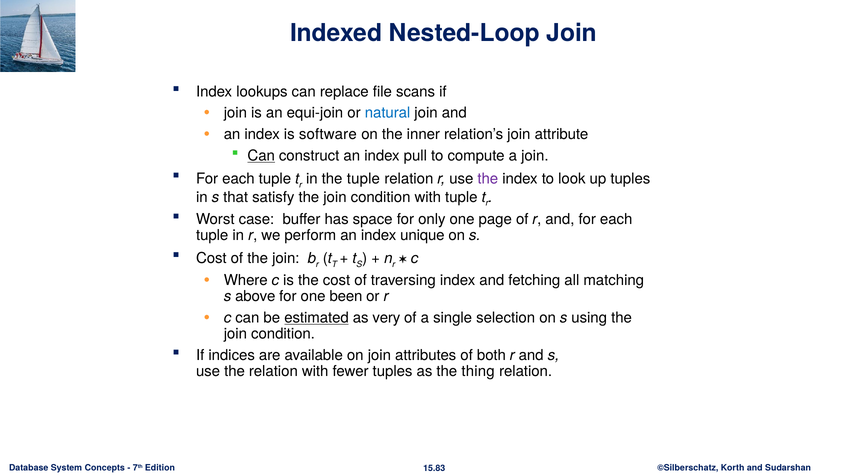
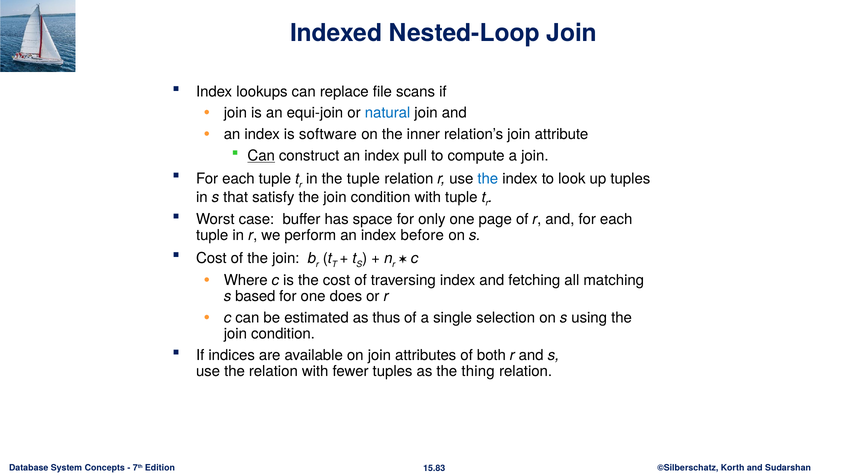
the colour: purple -> blue (488, 179)
unique: unique -> before (422, 235)
above: above -> based (255, 296)
been: been -> does (346, 296)
estimated underline: present -> none (317, 318)
very: very -> thus (386, 318)
